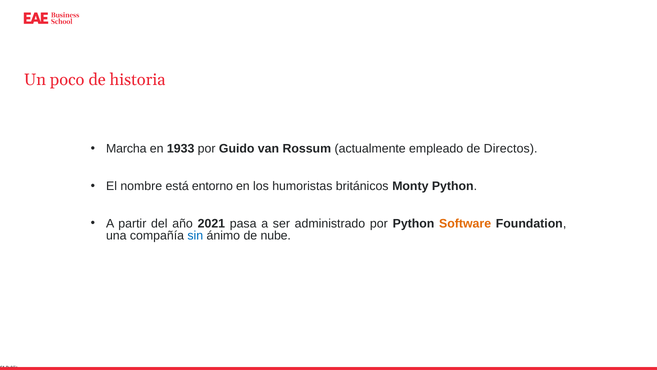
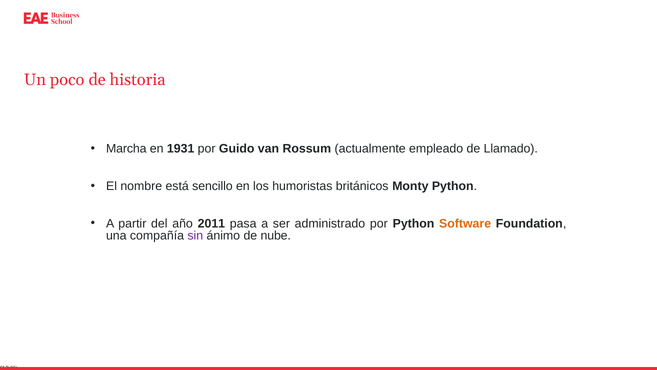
1933: 1933 -> 1931 (181, 149)
Directos: Directos -> Llamado (511, 149)
entorno: entorno -> sencillo (212, 186)
2021: 2021 -> 2011 (211, 223)
sin colour: blue -> purple (195, 235)
